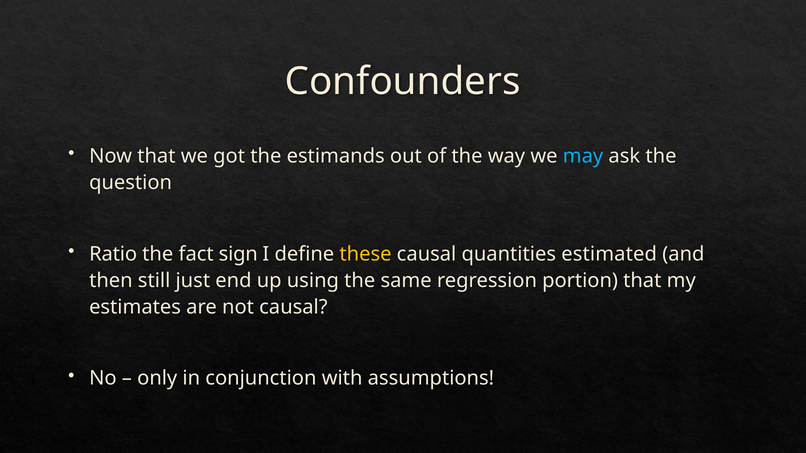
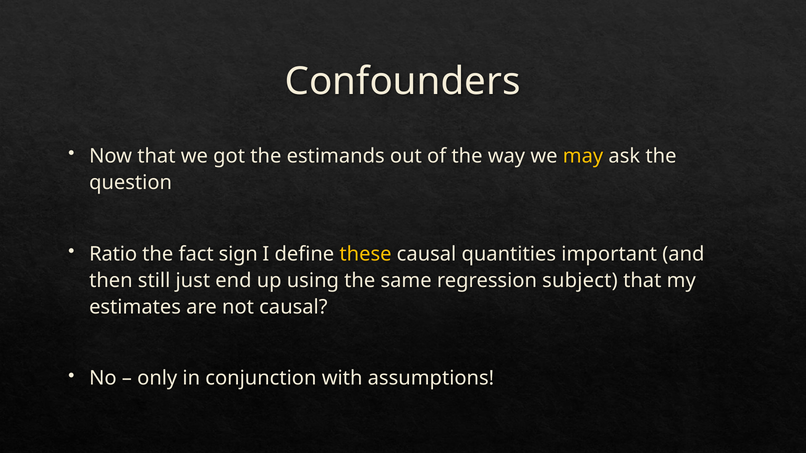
may colour: light blue -> yellow (583, 156)
estimated: estimated -> important (609, 254)
portion: portion -> subject (580, 281)
